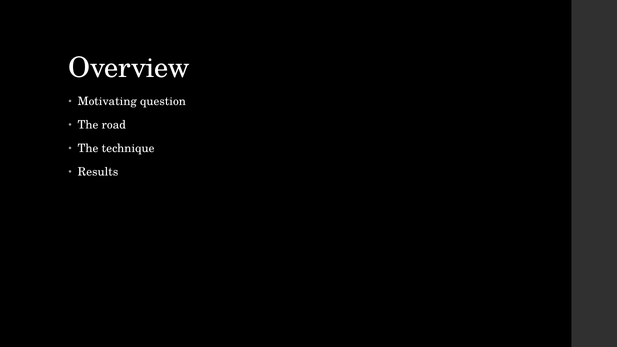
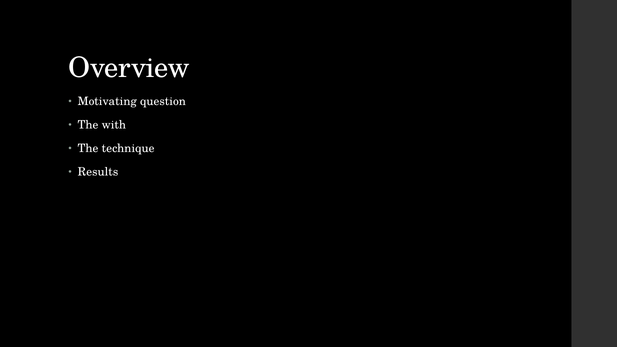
road: road -> with (114, 125)
